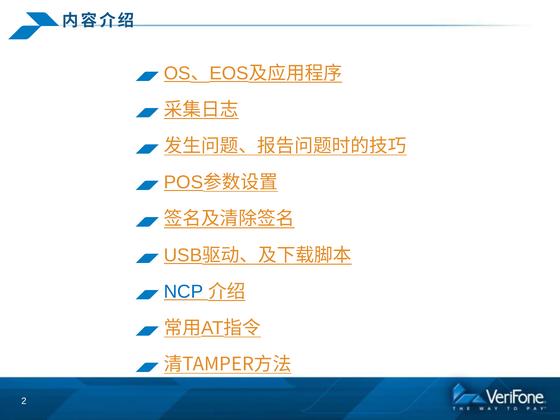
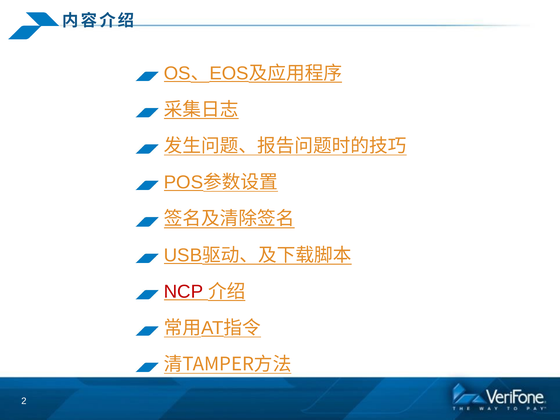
NCP colour: blue -> red (184, 292)
